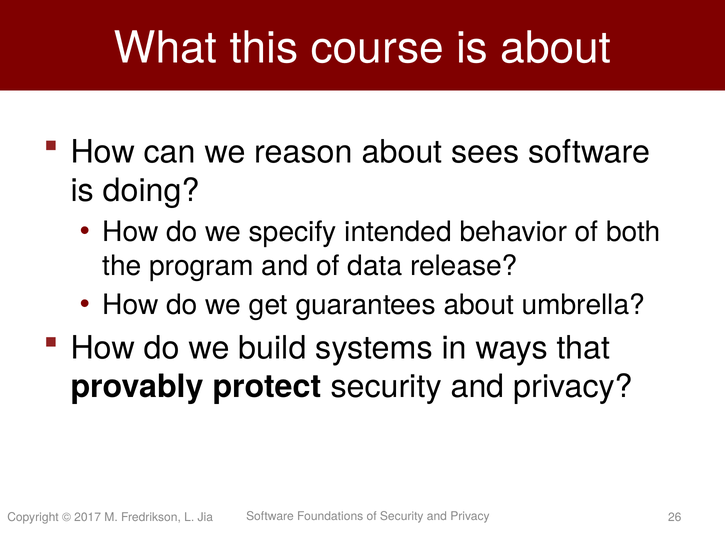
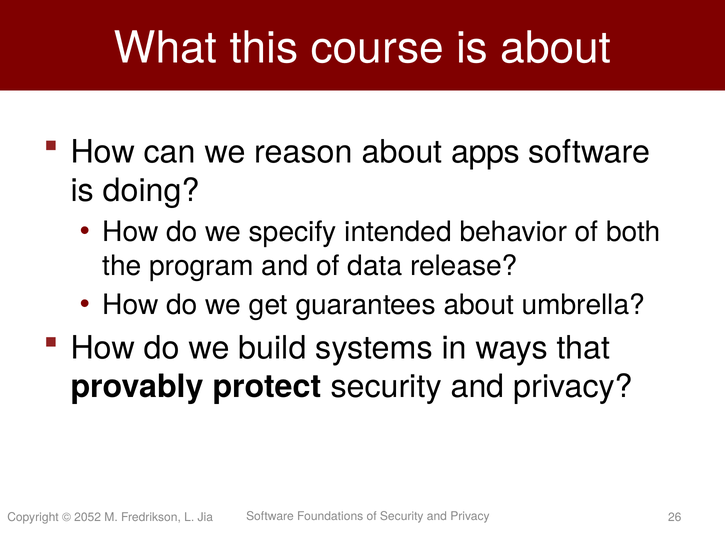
sees: sees -> apps (486, 152)
2017: 2017 -> 2052 (88, 518)
